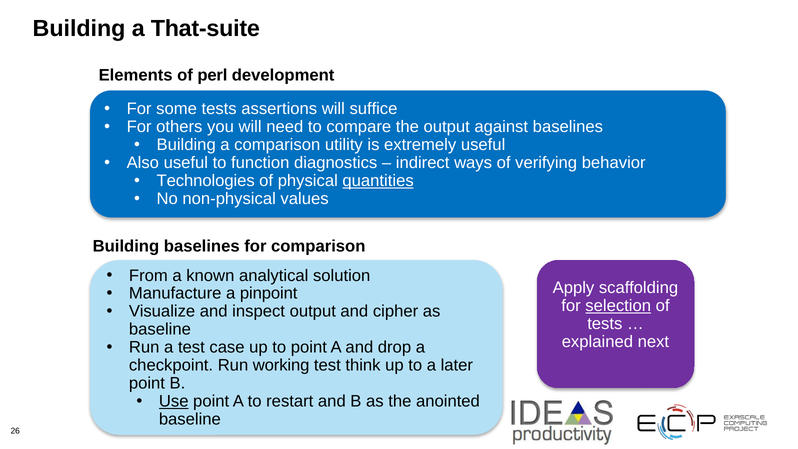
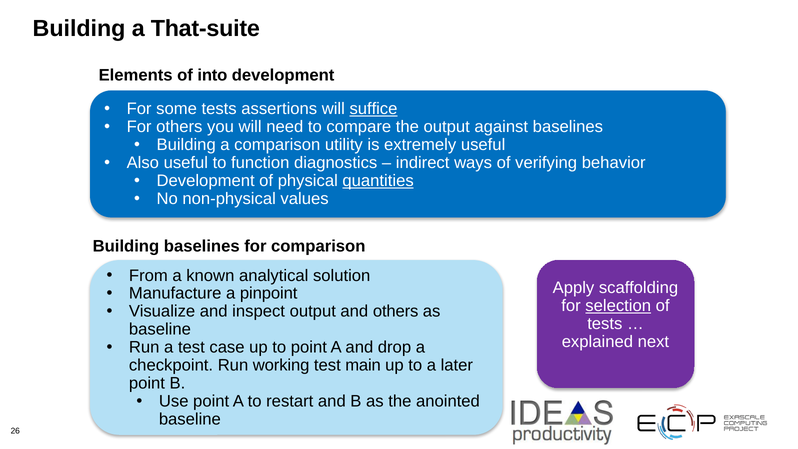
perl: perl -> into (212, 75)
suffice underline: none -> present (373, 109)
Technologies: Technologies -> Development (206, 181)
and cipher: cipher -> others (396, 311)
think: think -> main (363, 365)
Use underline: present -> none (174, 401)
